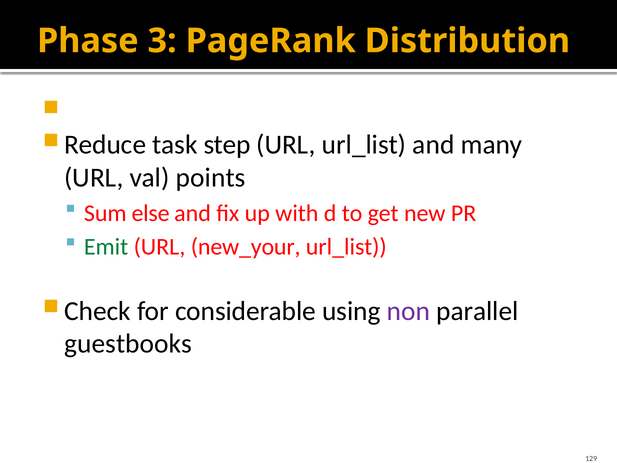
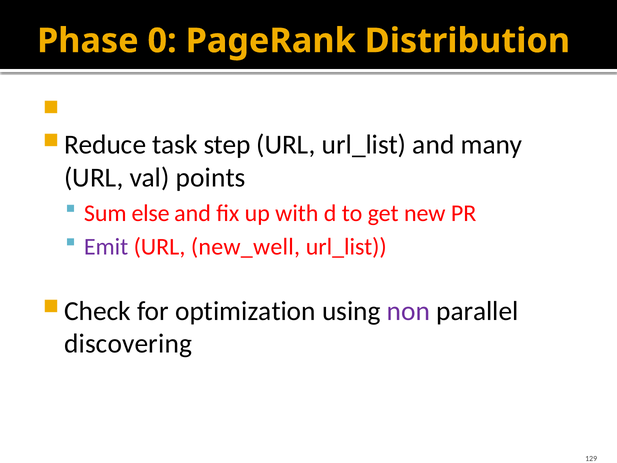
3: 3 -> 0 (162, 41)
Emit colour: green -> purple (106, 247)
new_your: new_your -> new_well (245, 247)
considerable: considerable -> optimization (245, 311)
guestbooks: guestbooks -> discovering (128, 344)
